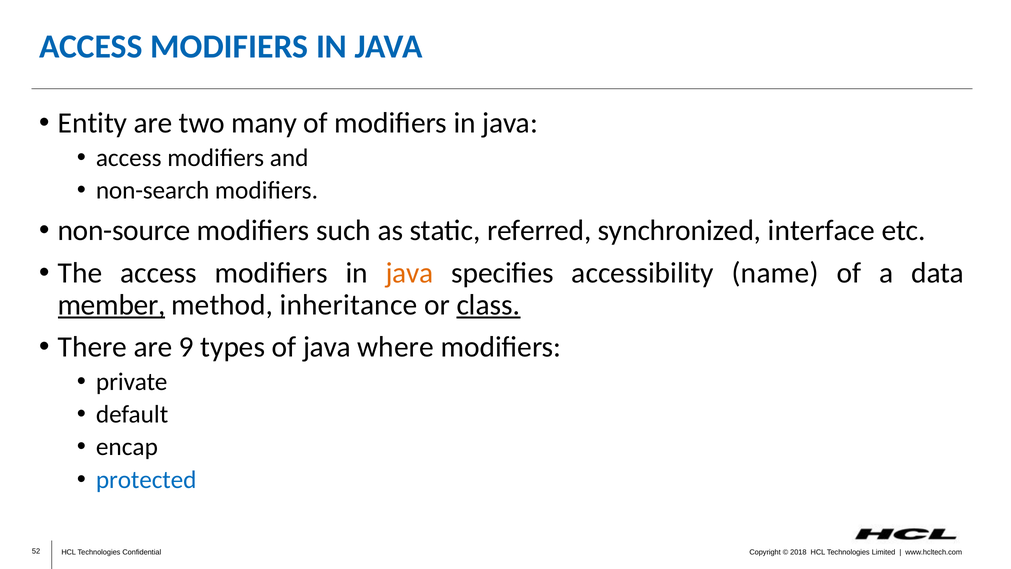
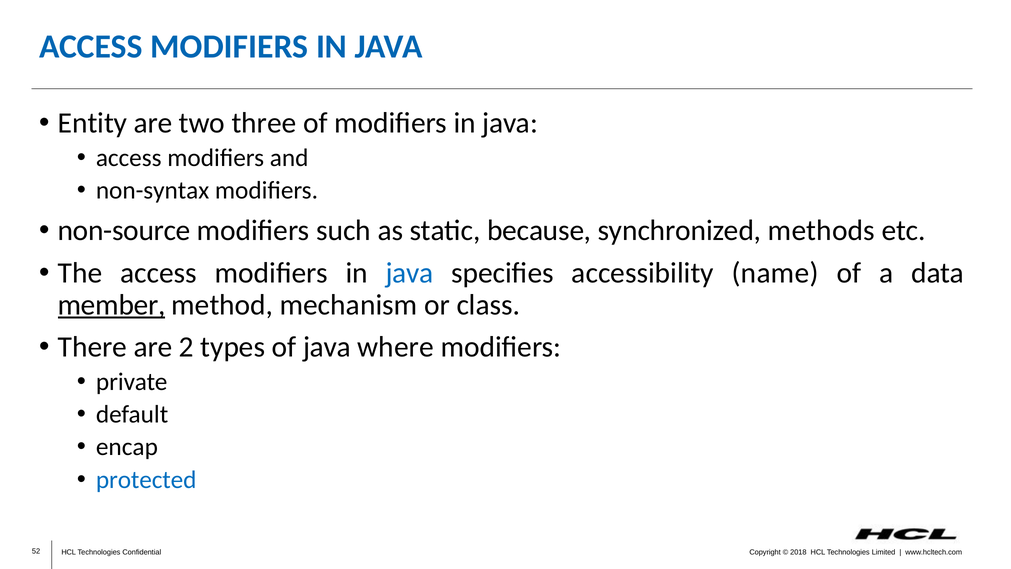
many: many -> three (264, 123)
non-search: non-search -> non-syntax (153, 190)
referred: referred -> because (539, 230)
interface: interface -> methods (821, 230)
java colour: orange -> blue (410, 273)
inheritance: inheritance -> mechanism (349, 305)
class underline: present -> none (488, 305)
9: 9 -> 2 (186, 347)
